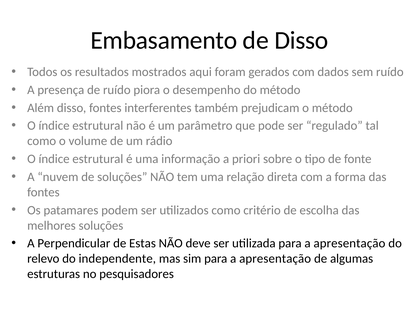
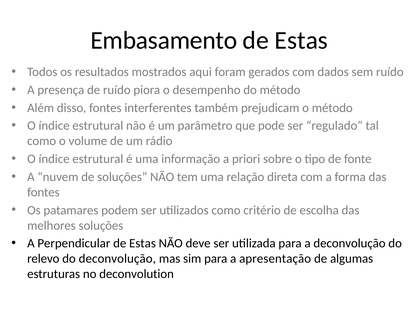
Disso: Disso -> Estas (301, 41)
utilizada para a apresentação: apresentação -> deconvolução (350, 244)
do independente: independente -> deconvolução (117, 259)
pesquisadores: pesquisadores -> deconvolution (137, 274)
